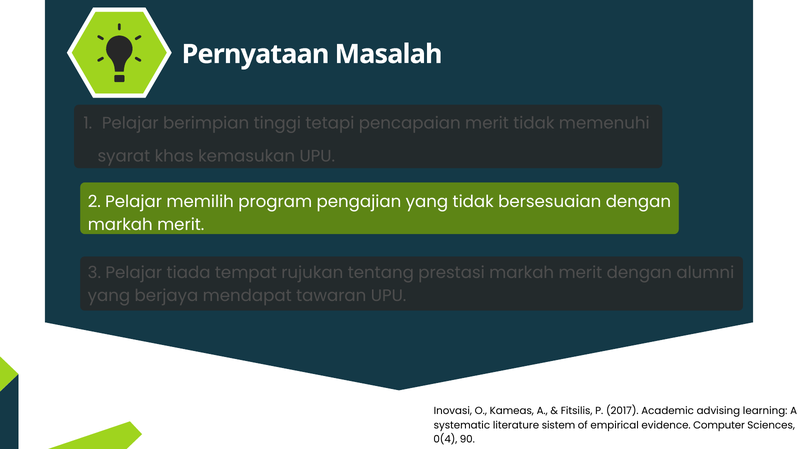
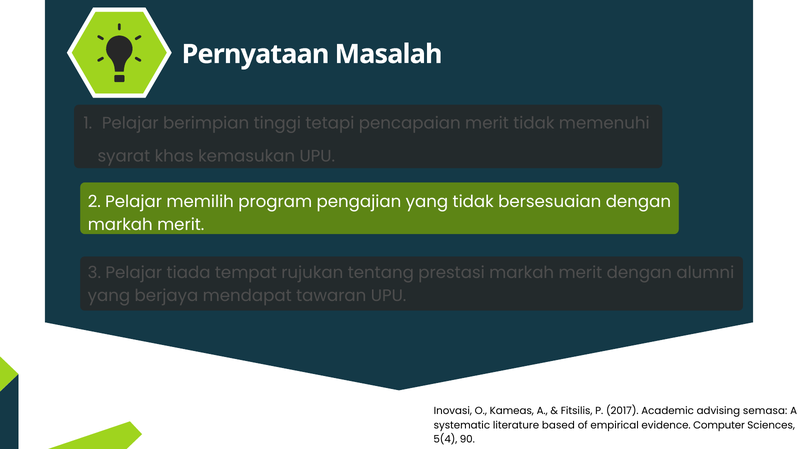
learning: learning -> semasa (765, 411)
sistem: sistem -> based (558, 425)
0(4: 0(4 -> 5(4 (445, 439)
